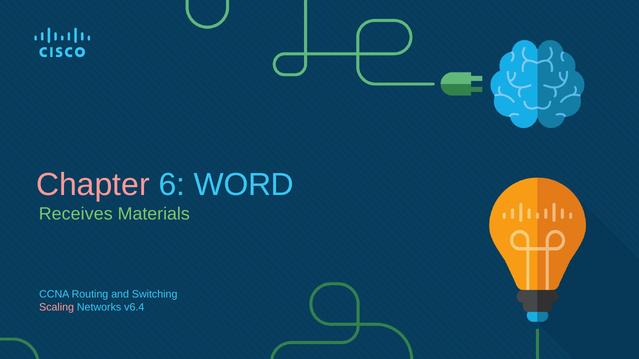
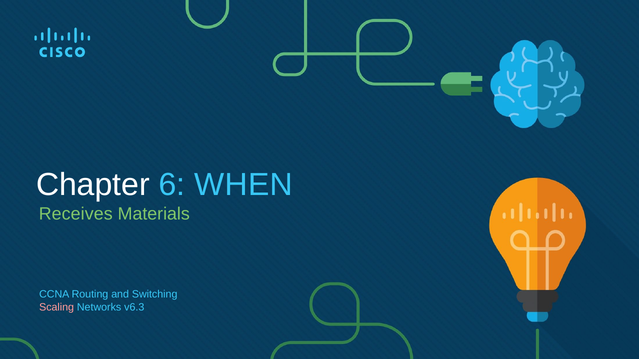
Chapter colour: pink -> white (93, 185)
WORD: WORD -> WHEN (244, 185)
v6.4: v6.4 -> v6.3 (134, 308)
